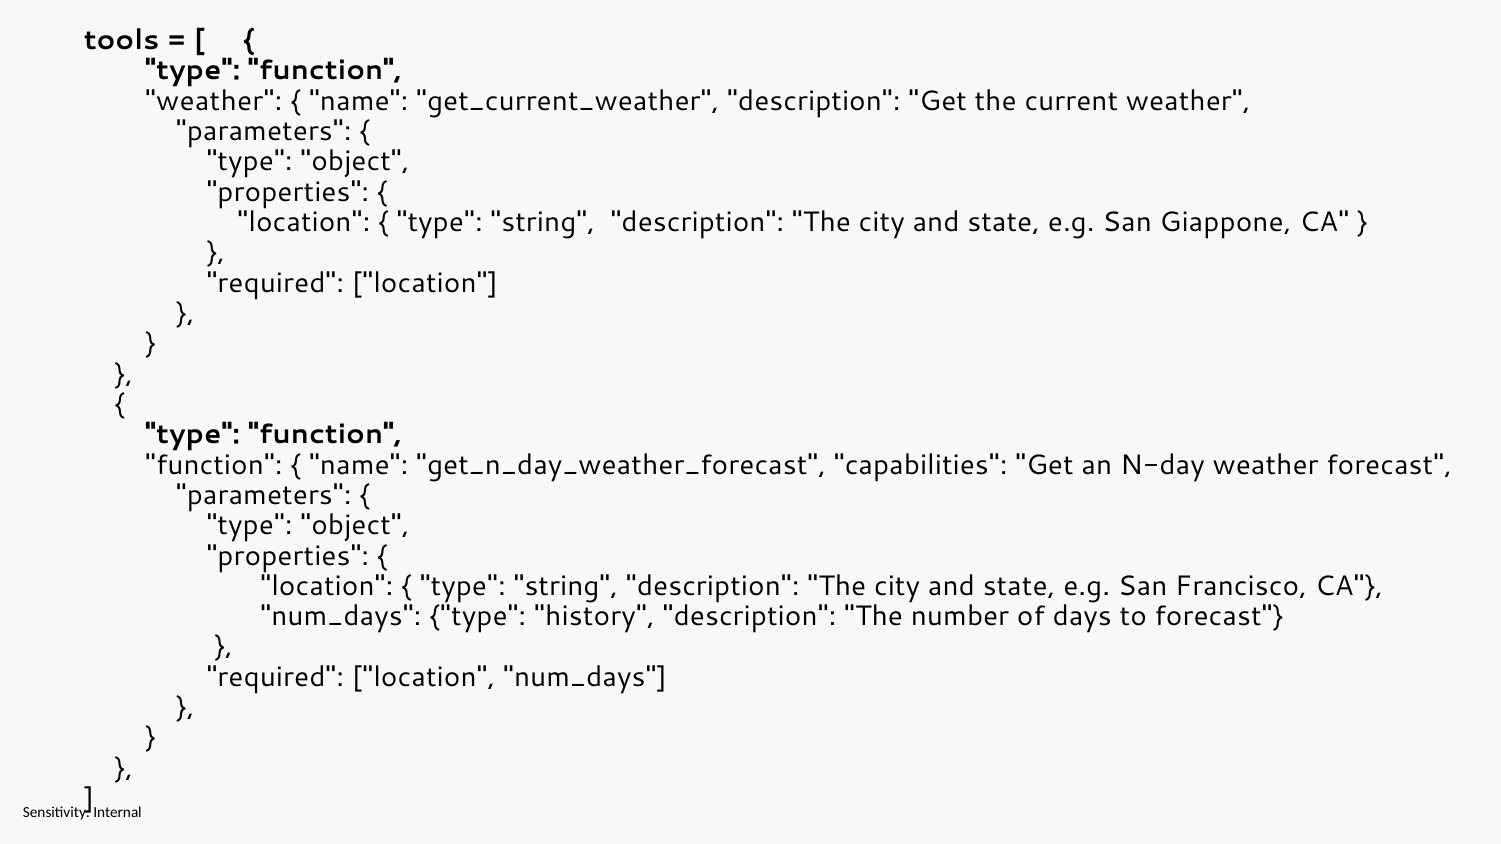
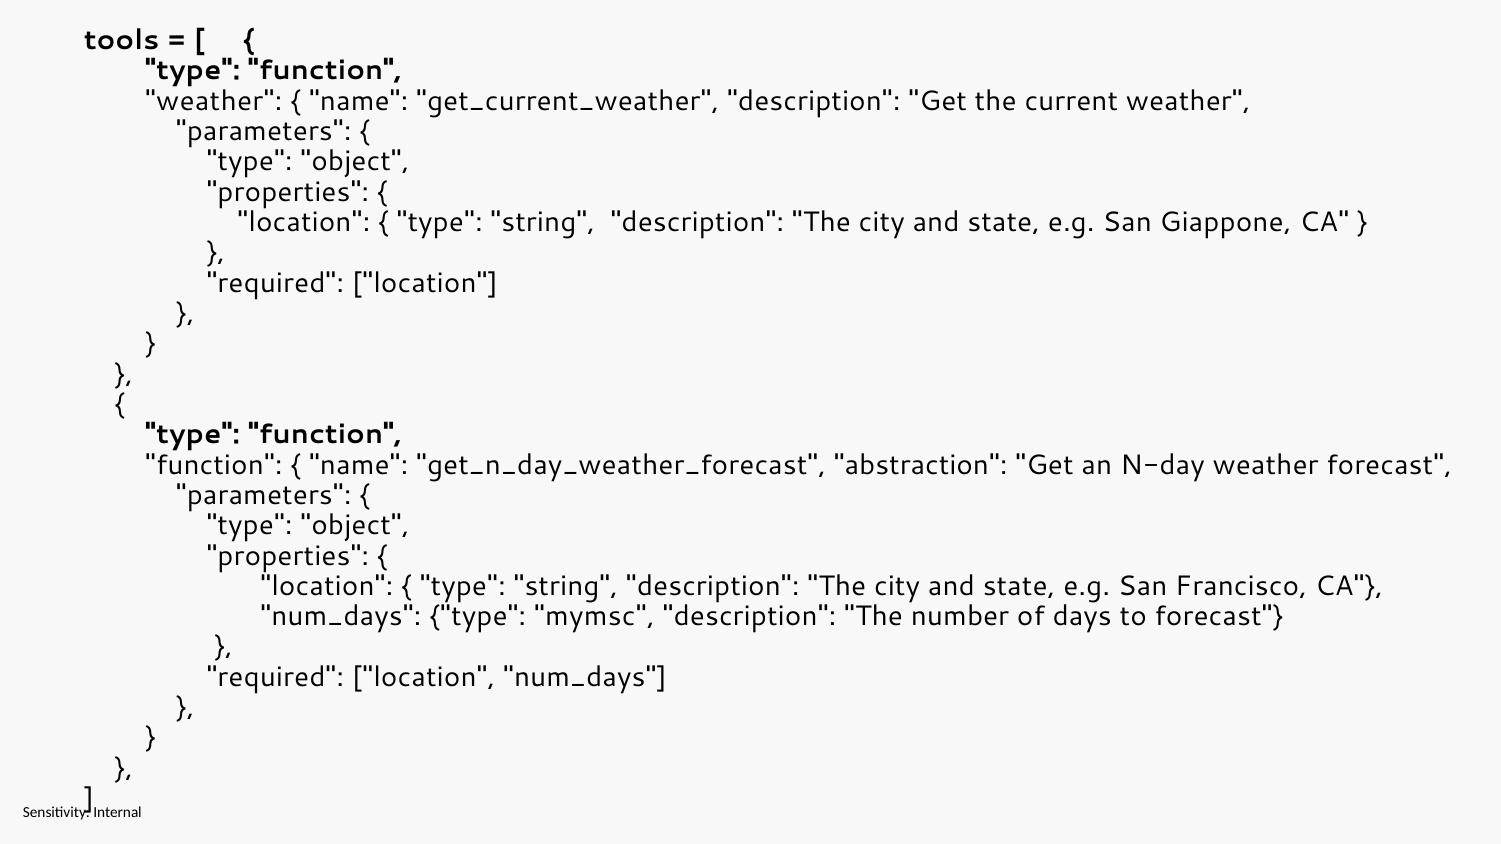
capabilities: capabilities -> abstraction (921, 465)
history: history -> mymsc (594, 617)
